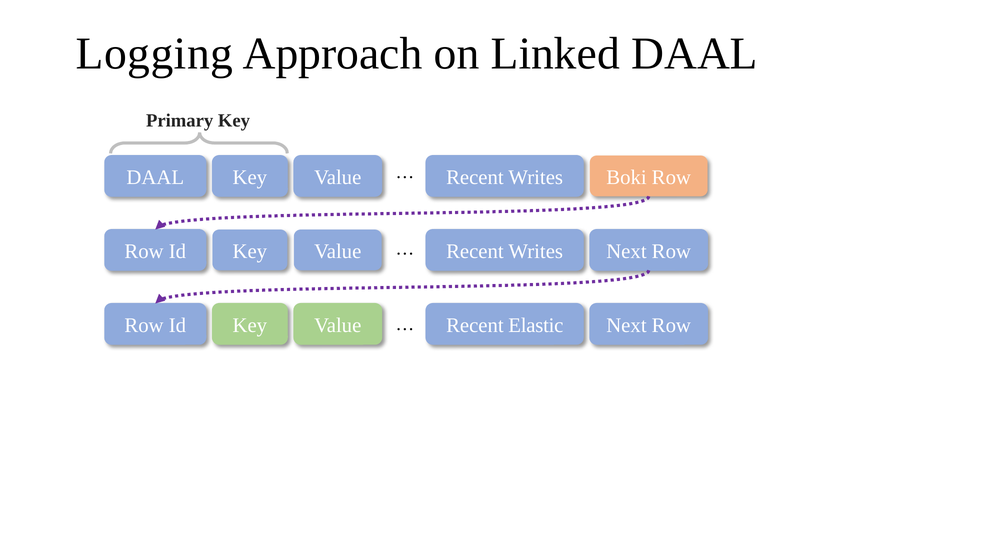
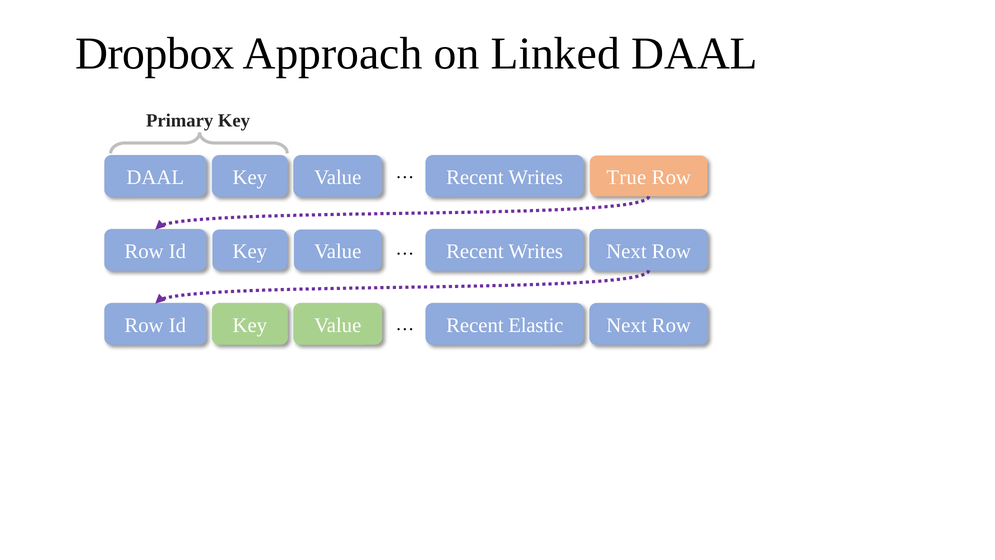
Logging: Logging -> Dropbox (155, 54)
Boki: Boki -> True (626, 177)
